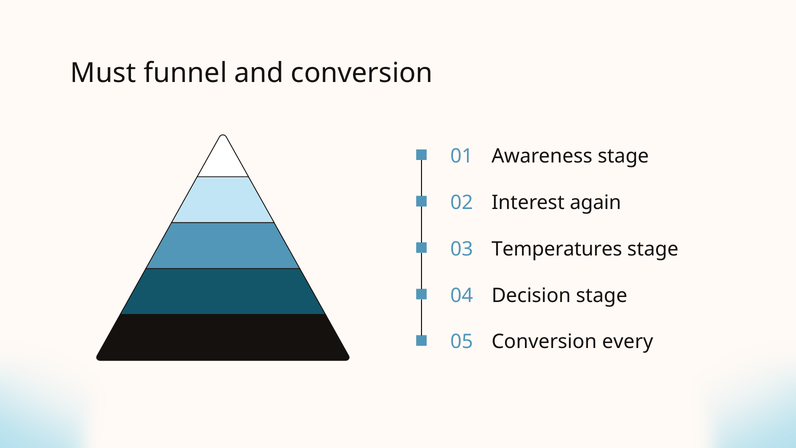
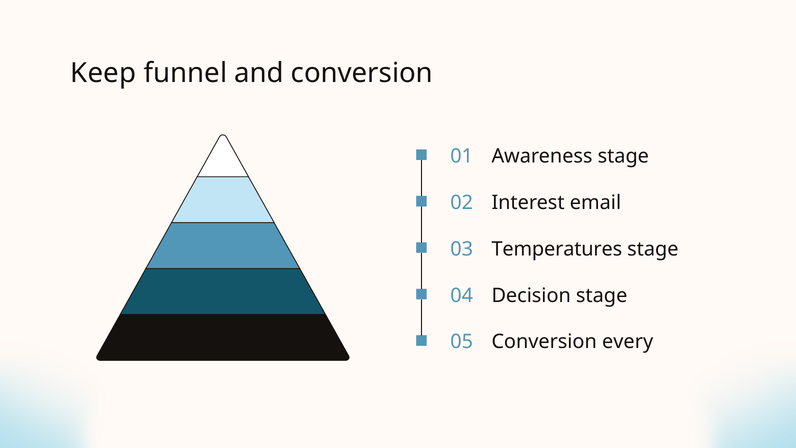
Must: Must -> Keep (103, 73)
again: again -> email (595, 202)
